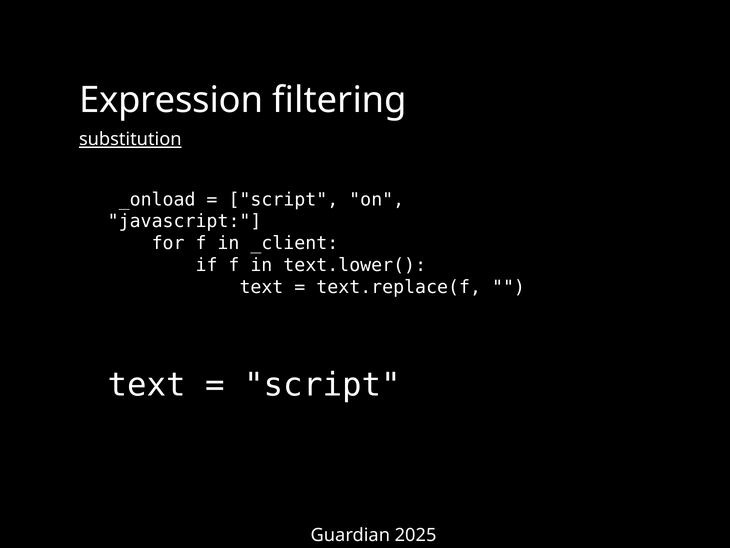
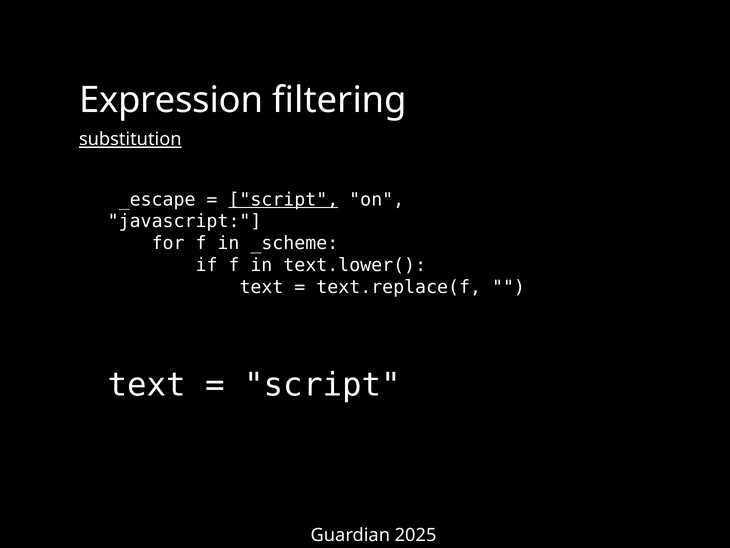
_onload: _onload -> _escape (157, 199)
script underline: none -> present (283, 199)
_client: _client -> _scheme (294, 243)
